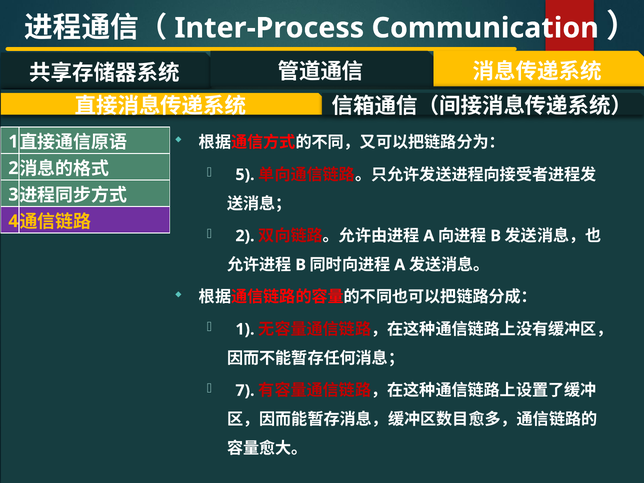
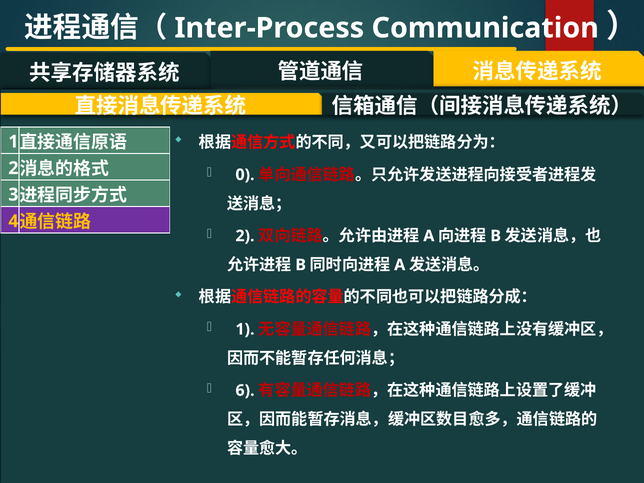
5: 5 -> 0 (245, 175)
7: 7 -> 6 (245, 390)
